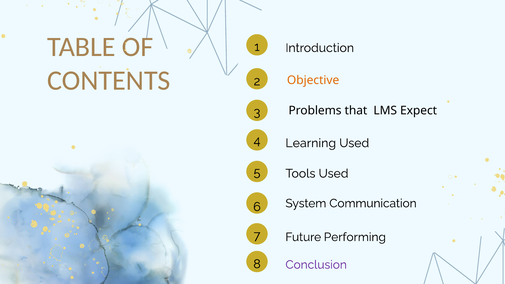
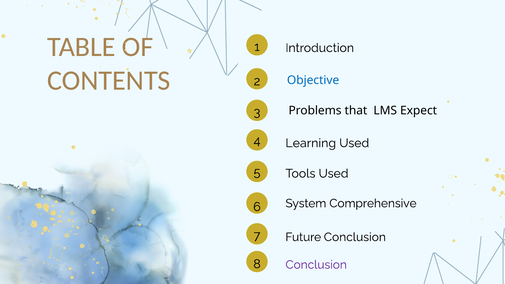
Objective colour: orange -> blue (313, 80)
Communication: Communication -> Comprehensive (373, 203)
Future Performing: Performing -> Conclusion (355, 237)
